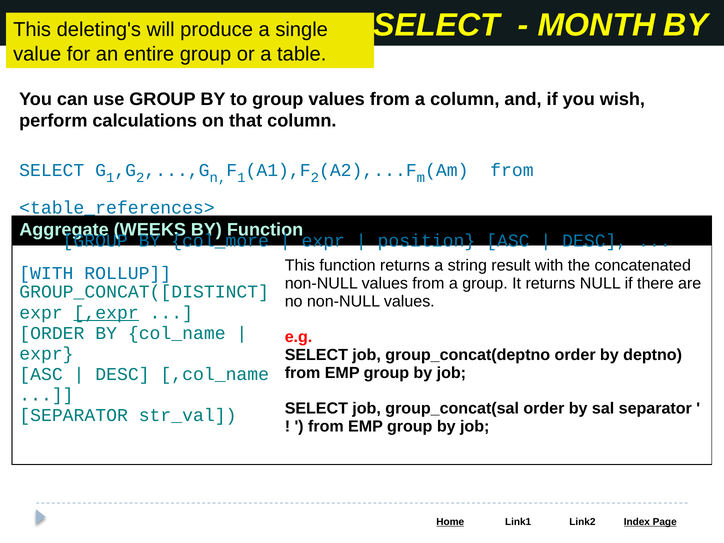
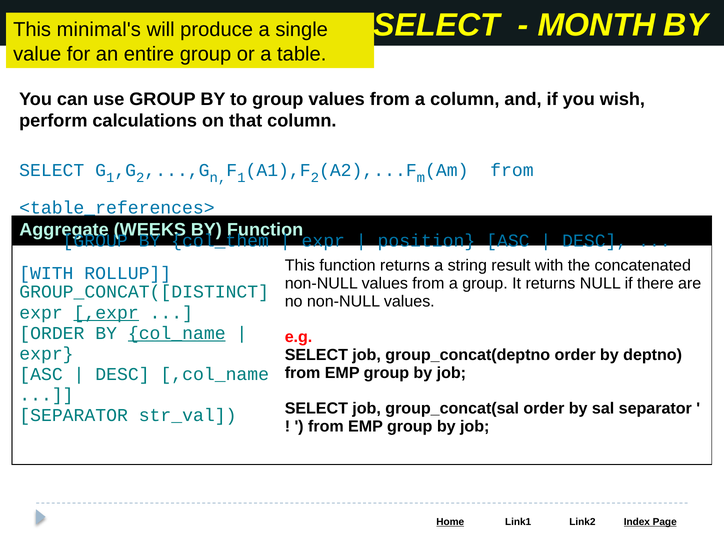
deleting's: deleting's -> minimal's (99, 30)
col_more: col_more -> col_them (220, 241)
col_name underline: none -> present (177, 333)
